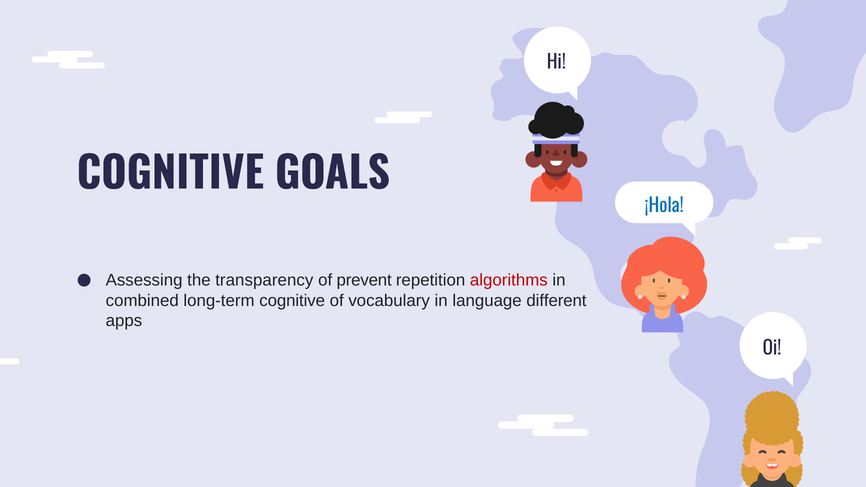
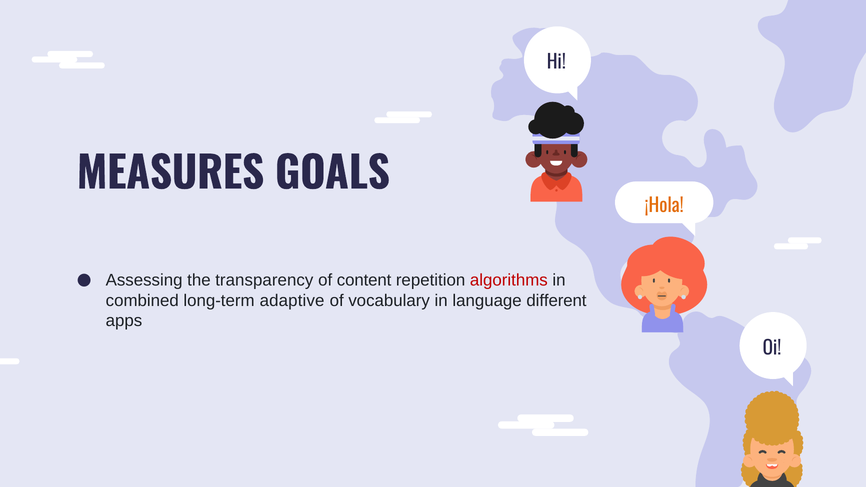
COGNITIVE: COGNITIVE -> MEASURES (171, 174)
¡Hola colour: blue -> orange (664, 206)
prevent: prevent -> content (364, 280)
long-term cognitive: cognitive -> adaptive (292, 301)
